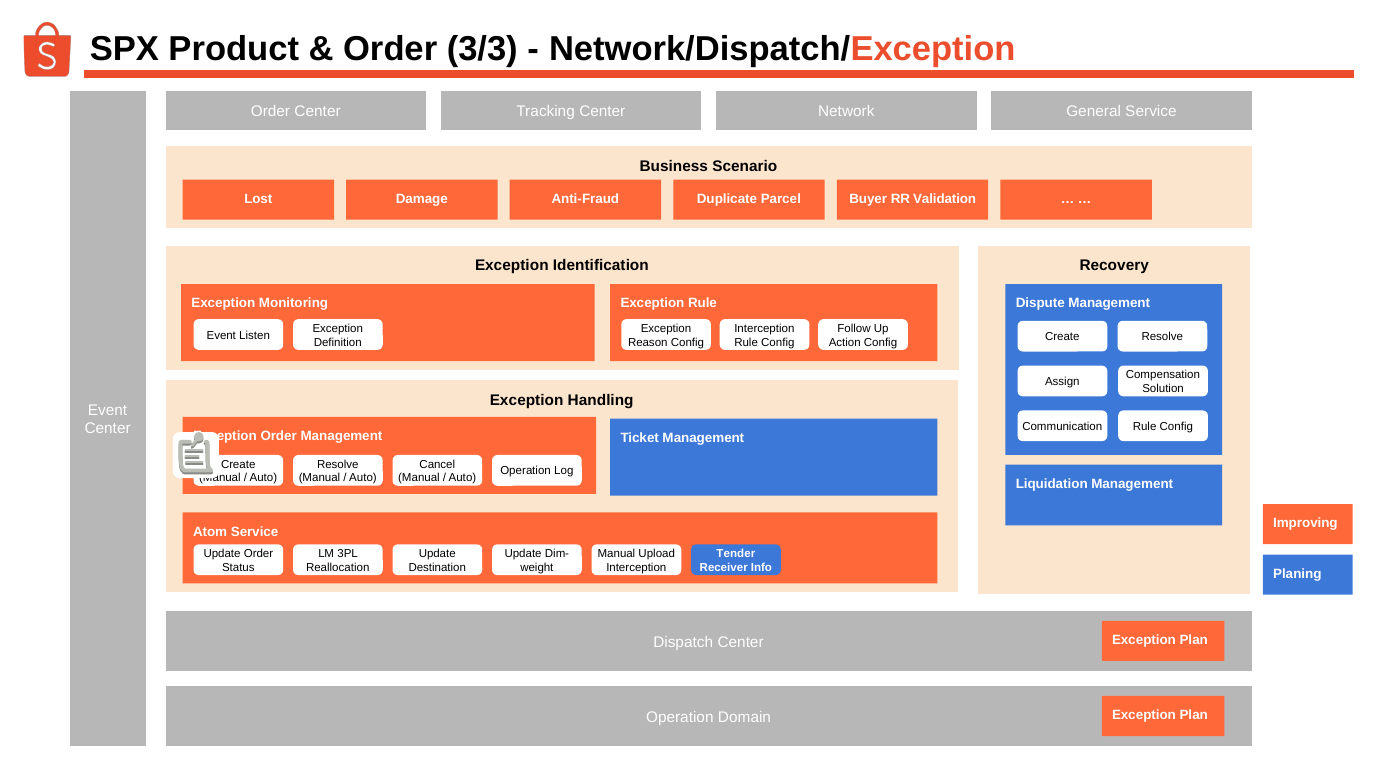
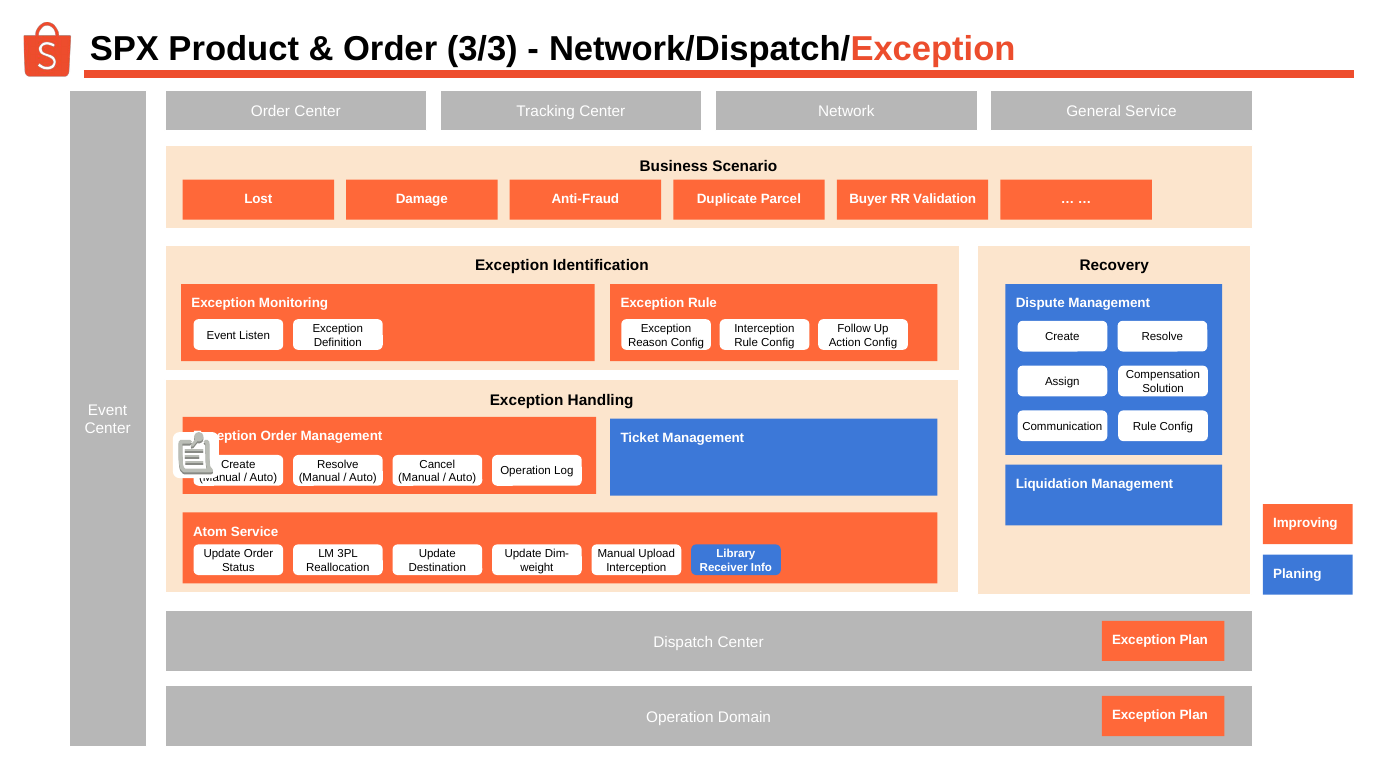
Tender: Tender -> Library (736, 554)
